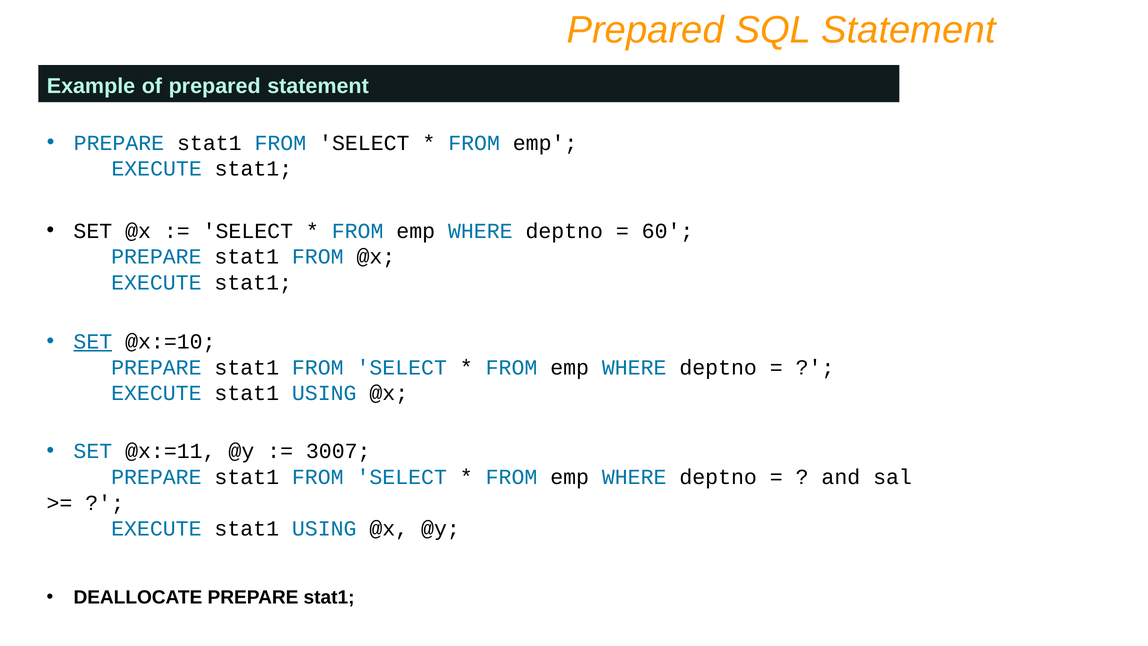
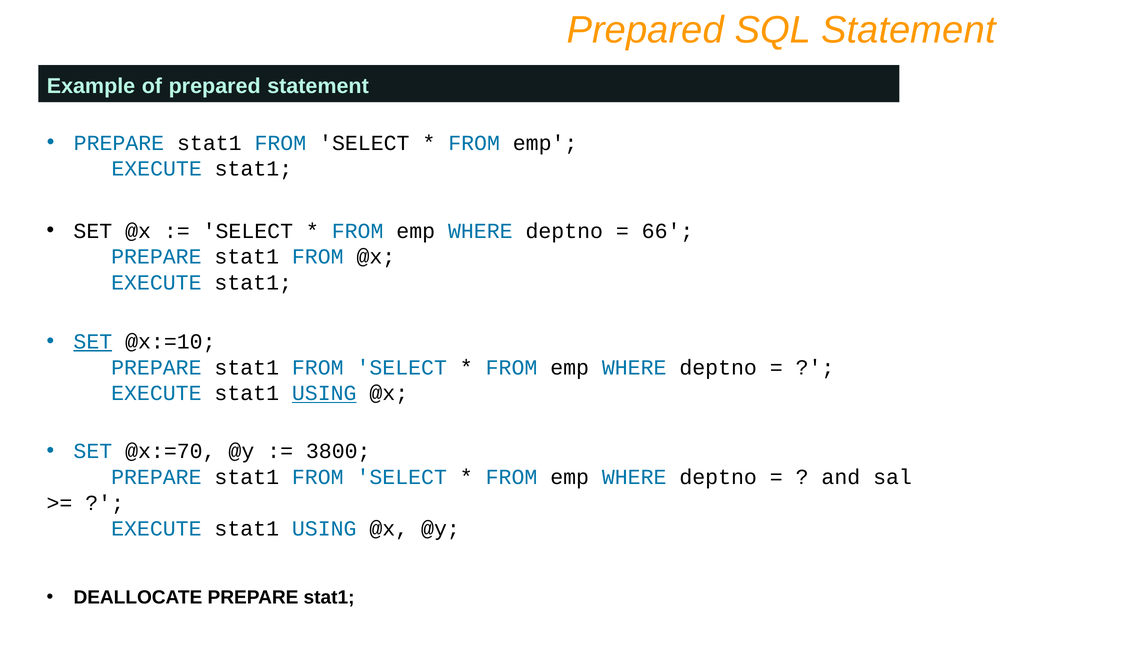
60: 60 -> 66 (668, 231)
USING underline: none -> present (324, 393)
@x:=11: @x:=11 -> @x:=70 (170, 451)
3007: 3007 -> 3800 (338, 451)
